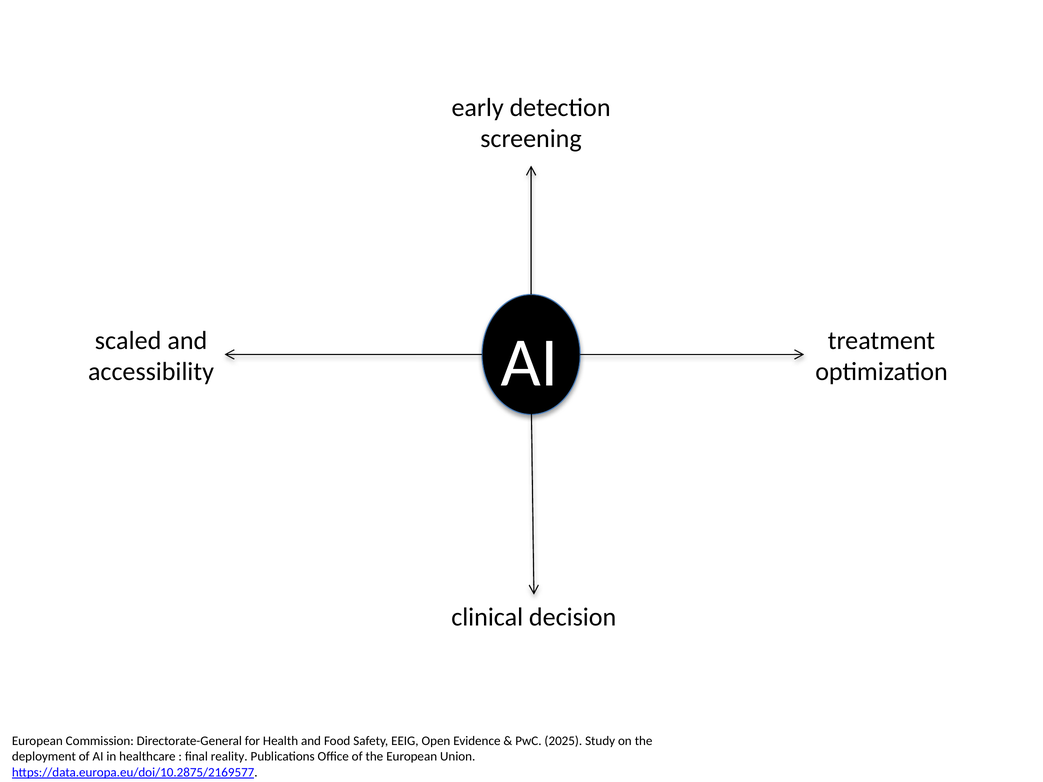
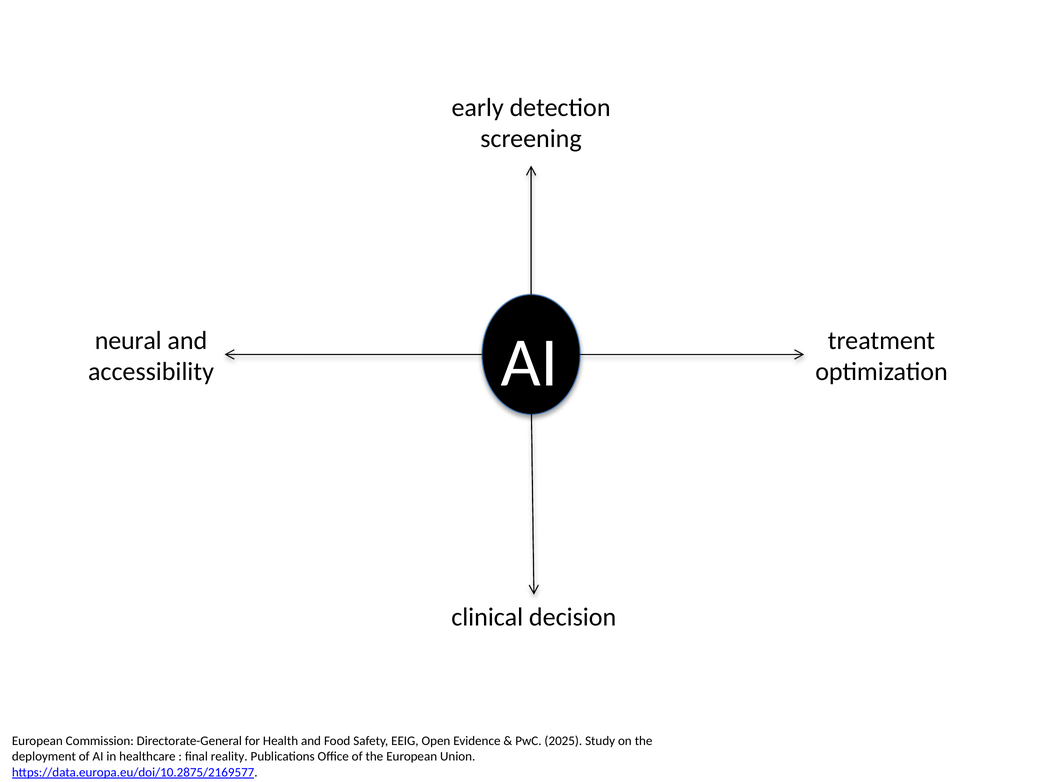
scaled: scaled -> neural (128, 341)
